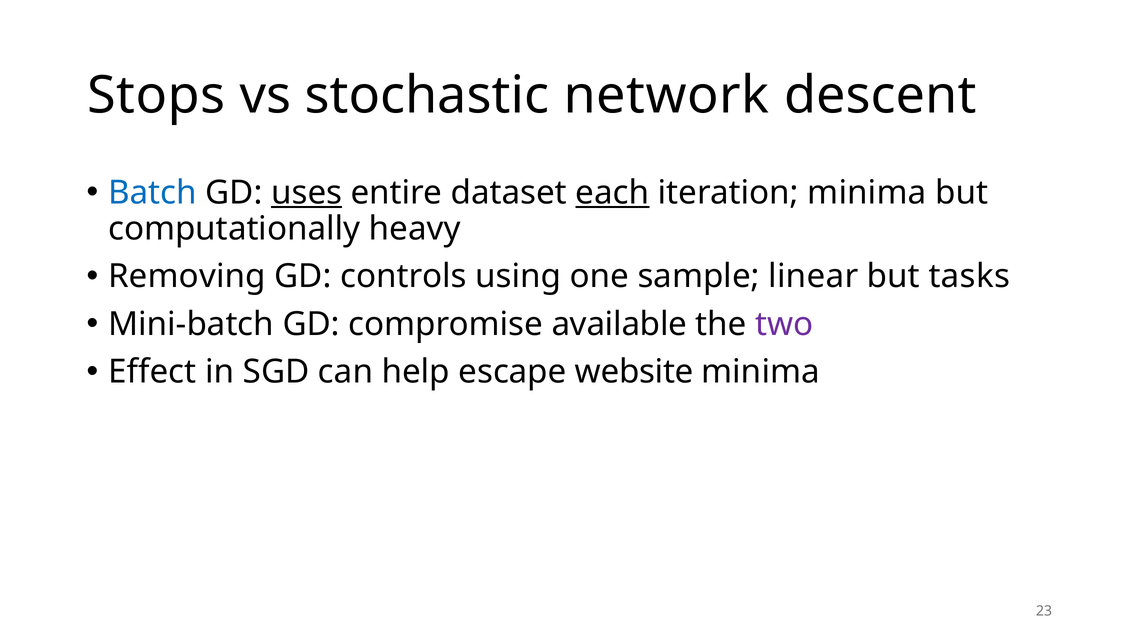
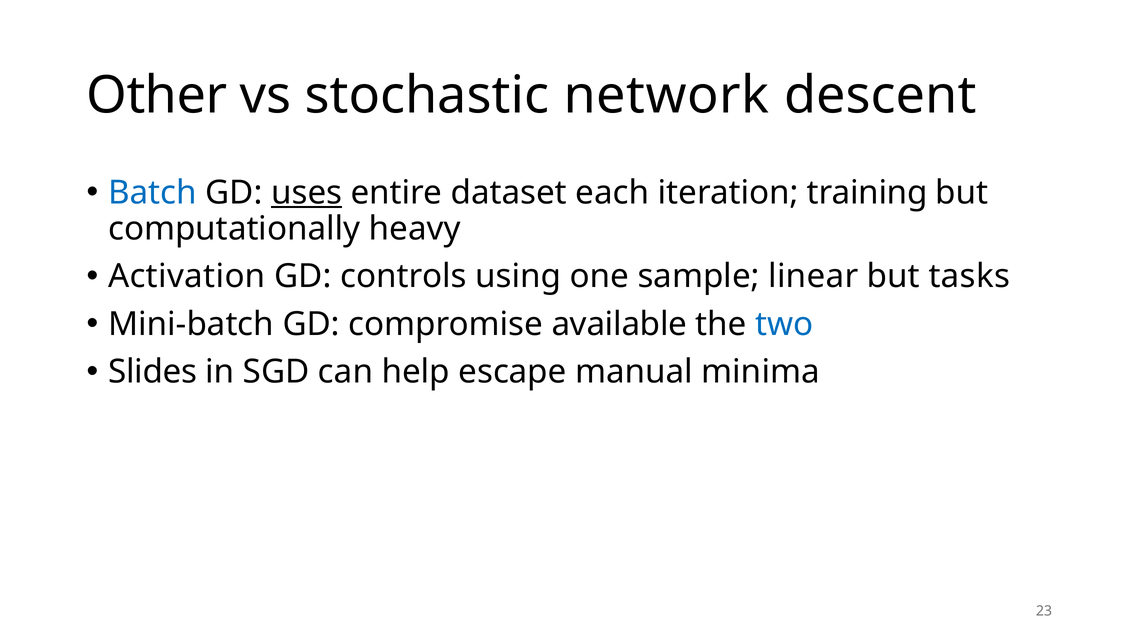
Stops: Stops -> Other (157, 96)
each underline: present -> none (612, 193)
iteration minima: minima -> training (867, 193)
Removing: Removing -> Activation (187, 276)
two colour: purple -> blue (784, 324)
Effect: Effect -> Slides (153, 372)
website: website -> manual (634, 372)
